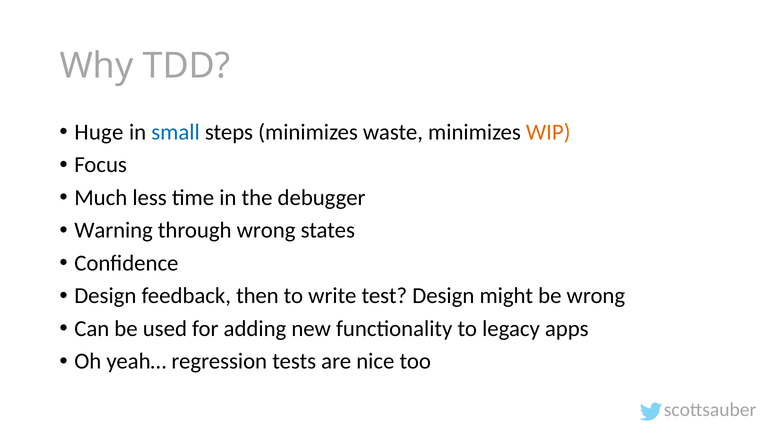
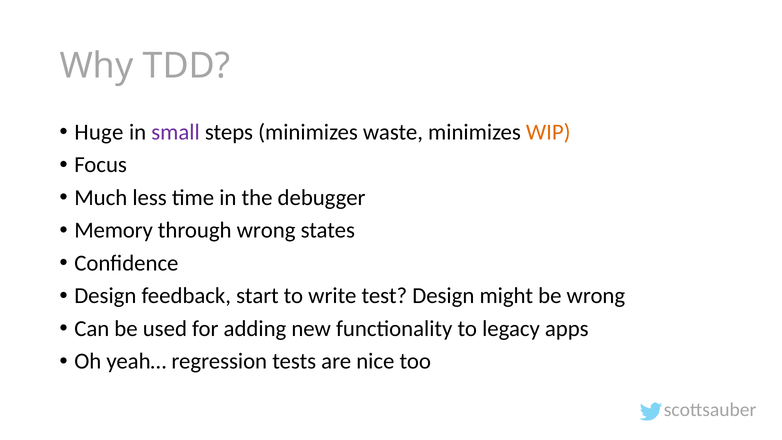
small colour: blue -> purple (176, 132)
Warning: Warning -> Memory (114, 230)
then: then -> start (257, 296)
